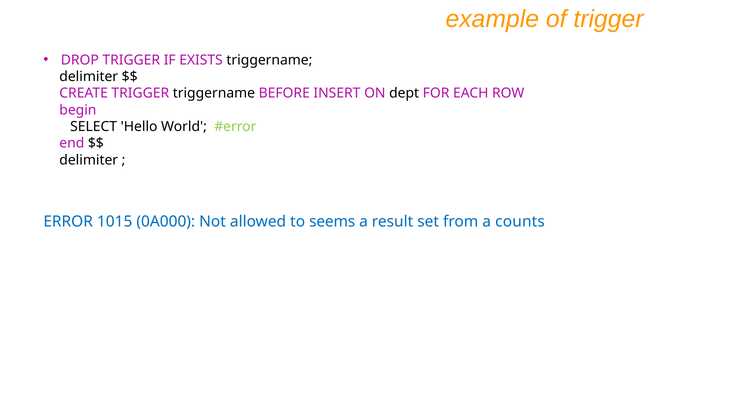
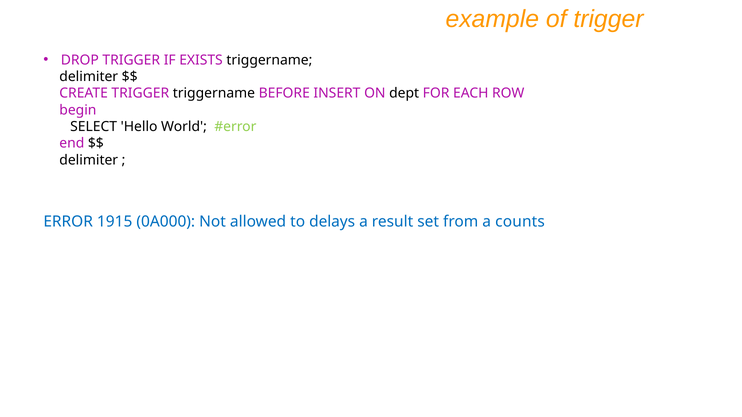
1015: 1015 -> 1915 (115, 222)
seems: seems -> delays (332, 222)
